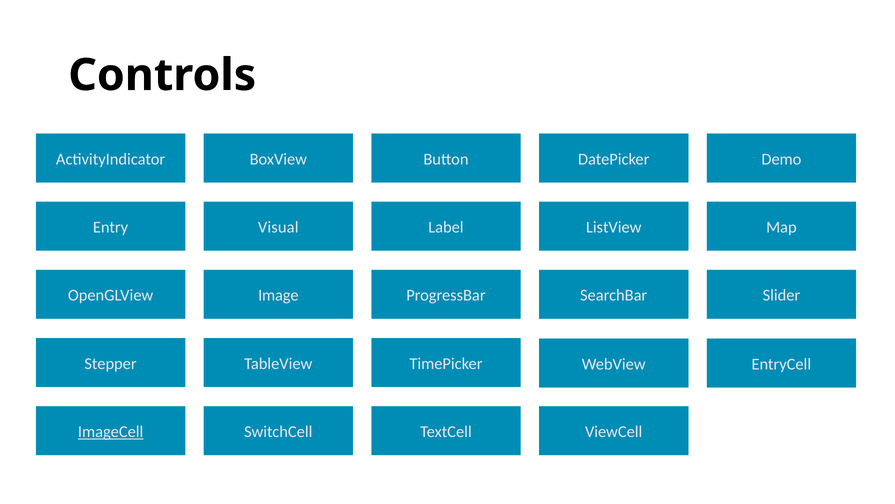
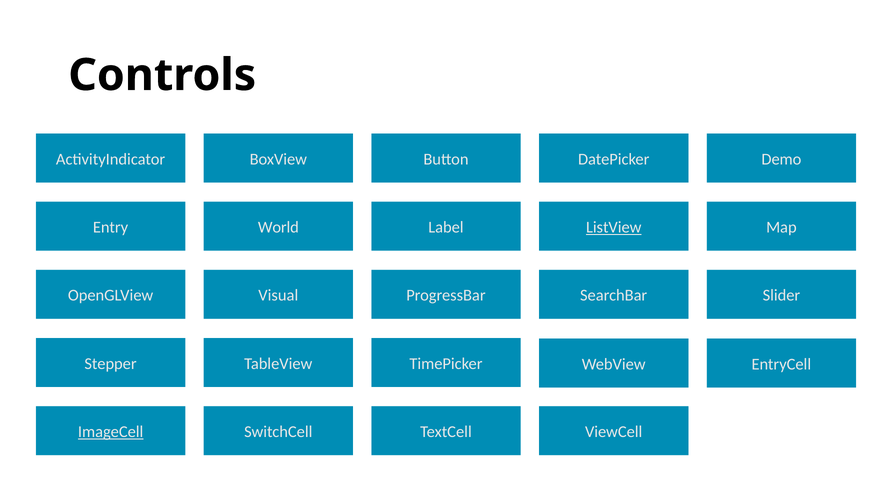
Visual: Visual -> World (278, 227)
ListView underline: none -> present (614, 227)
Image: Image -> Visual (278, 295)
